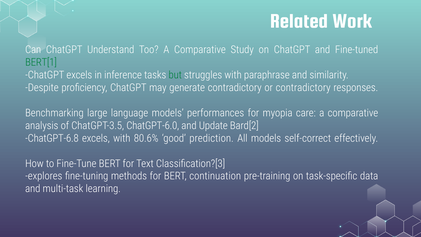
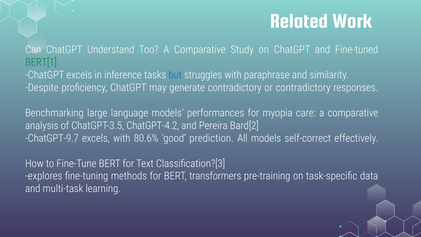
but colour: green -> blue (175, 75)
ChatGPT-6.0: ChatGPT-6.0 -> ChatGPT-4.2 (153, 126)
Update: Update -> Pereira (213, 126)
ChatGPT-6.8: ChatGPT-6.8 -> ChatGPT-9.7 (52, 138)
continuation: continuation -> transformers (215, 176)
